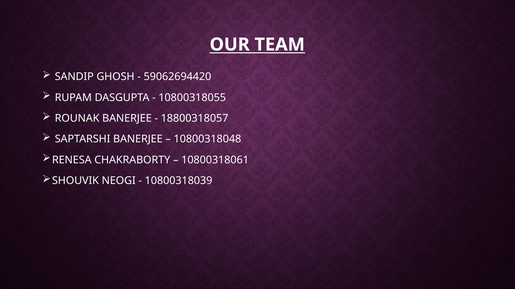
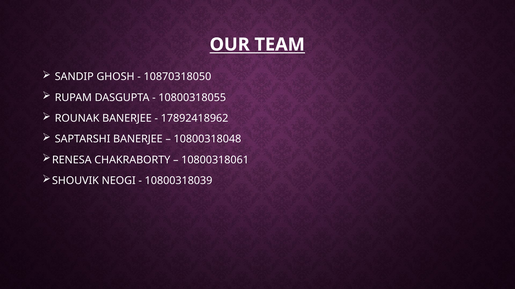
59062694420: 59062694420 -> 10870318050 (177, 77)
18800318057: 18800318057 -> 17892418962 (195, 119)
